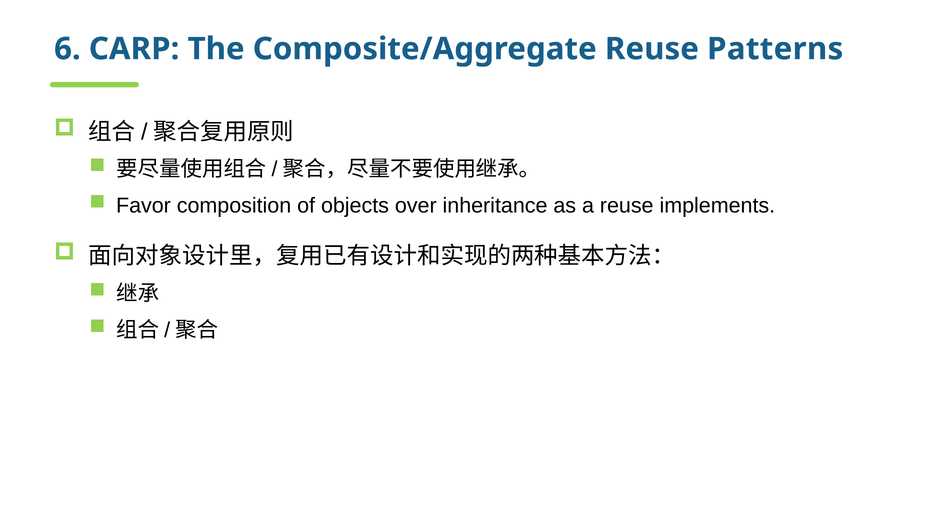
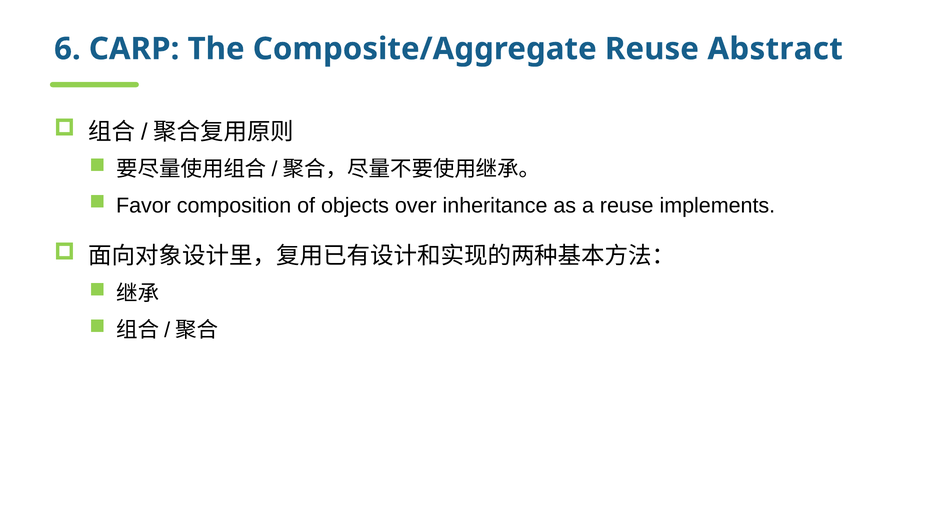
Patterns: Patterns -> Abstract (775, 49)
